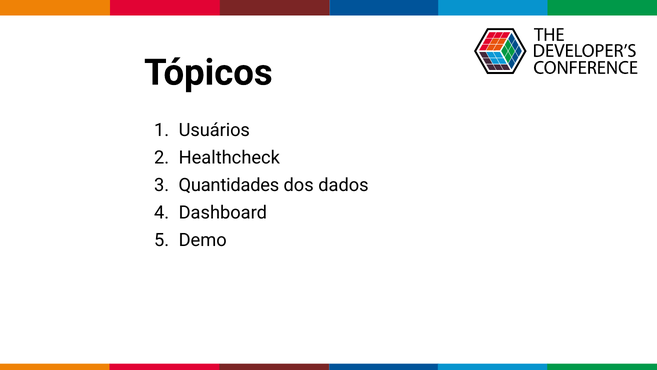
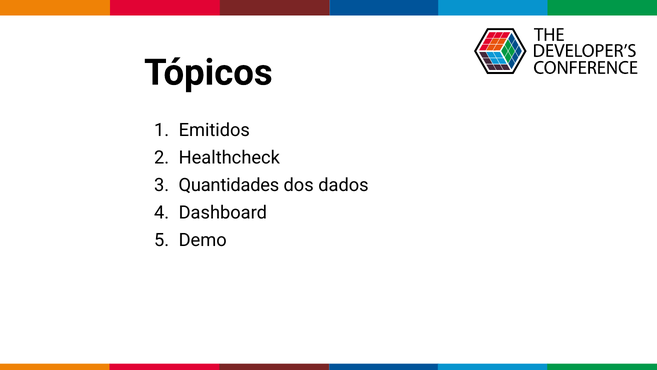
Usuários: Usuários -> Emitidos (214, 130)
